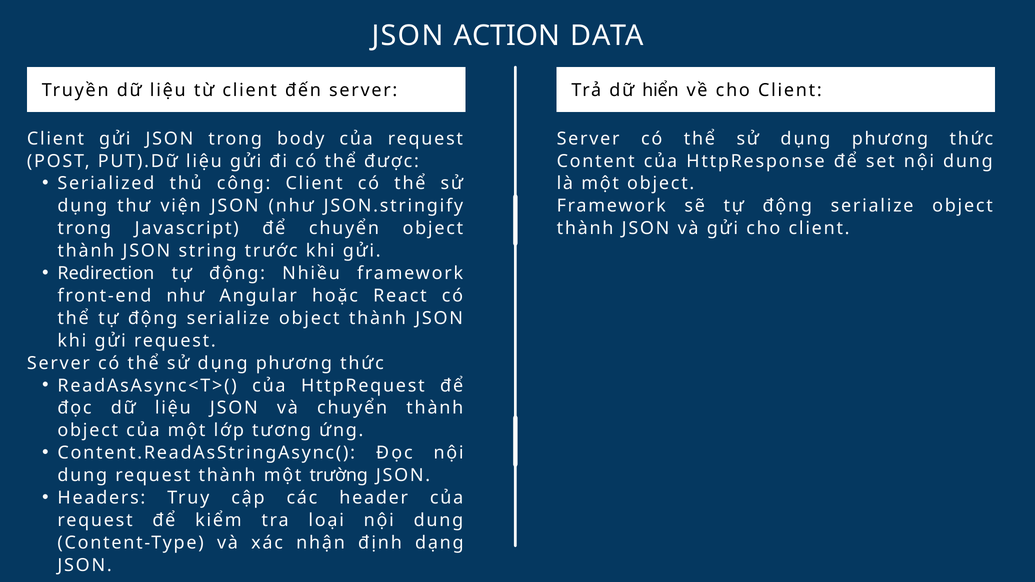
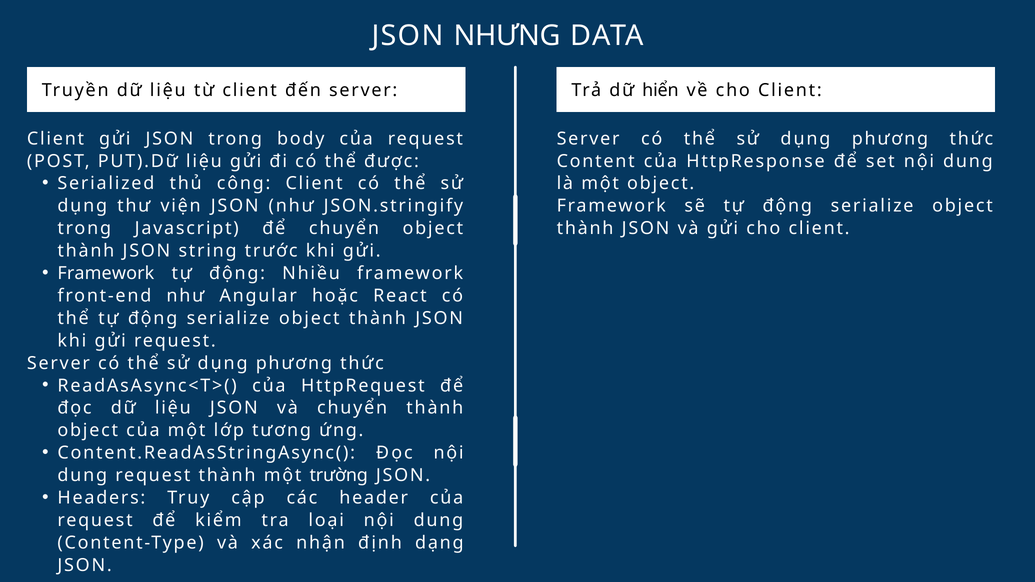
ACTION: ACTION -> NHƯNG (507, 36)
Redirection: Redirection -> Framework (106, 273)
